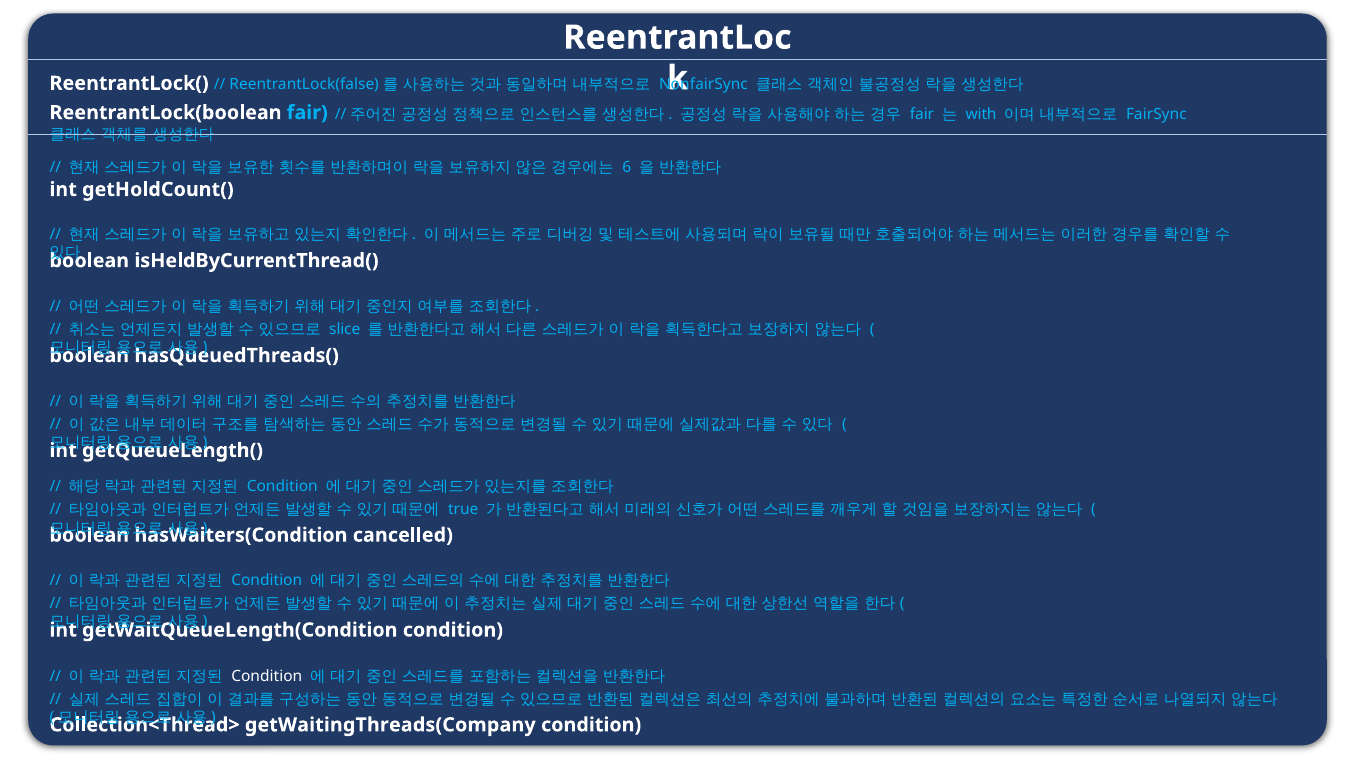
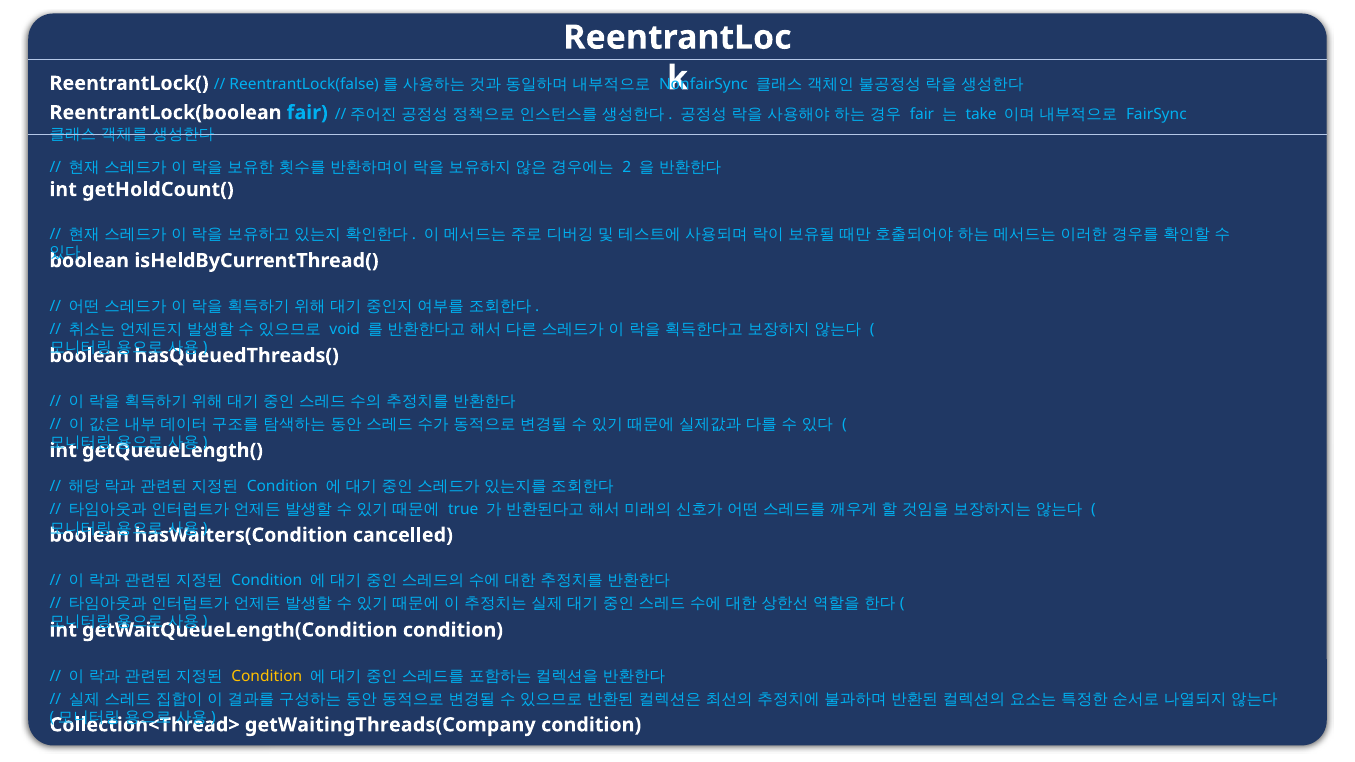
with: with -> take (981, 114)
6: 6 -> 2 (627, 167)
slice: slice -> void (345, 329)
Condition colour: white -> yellow (267, 677)
